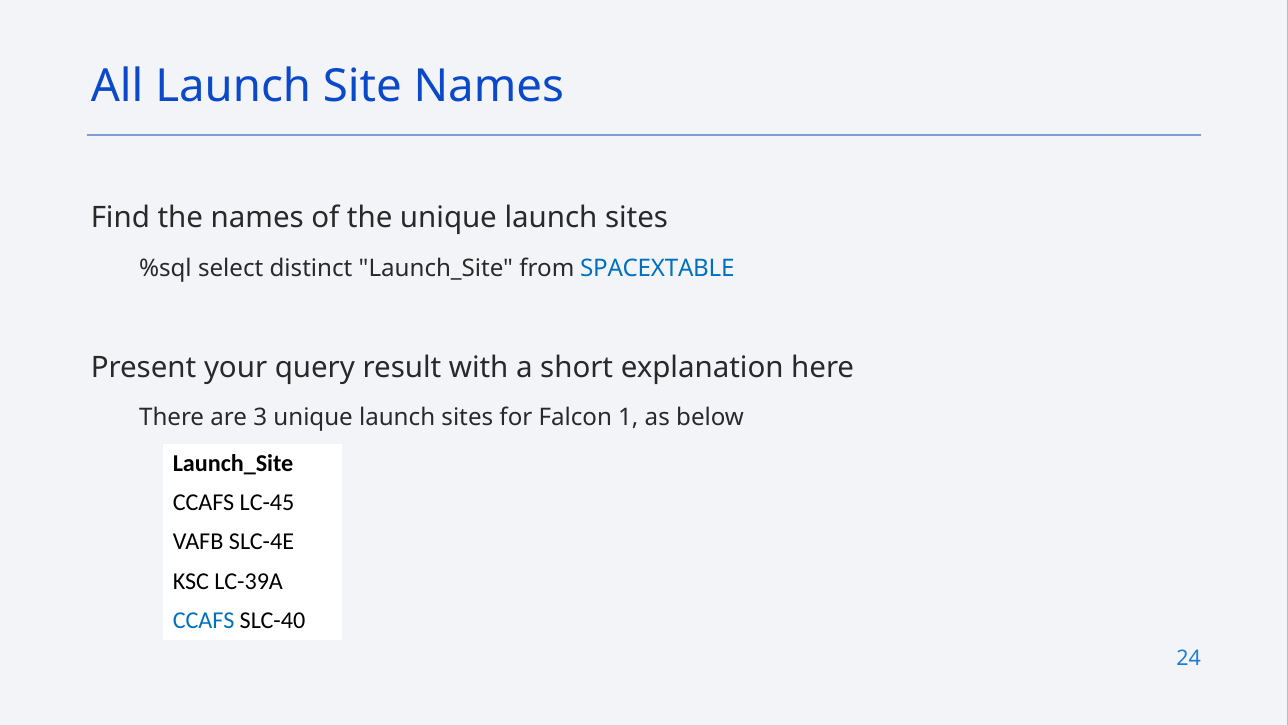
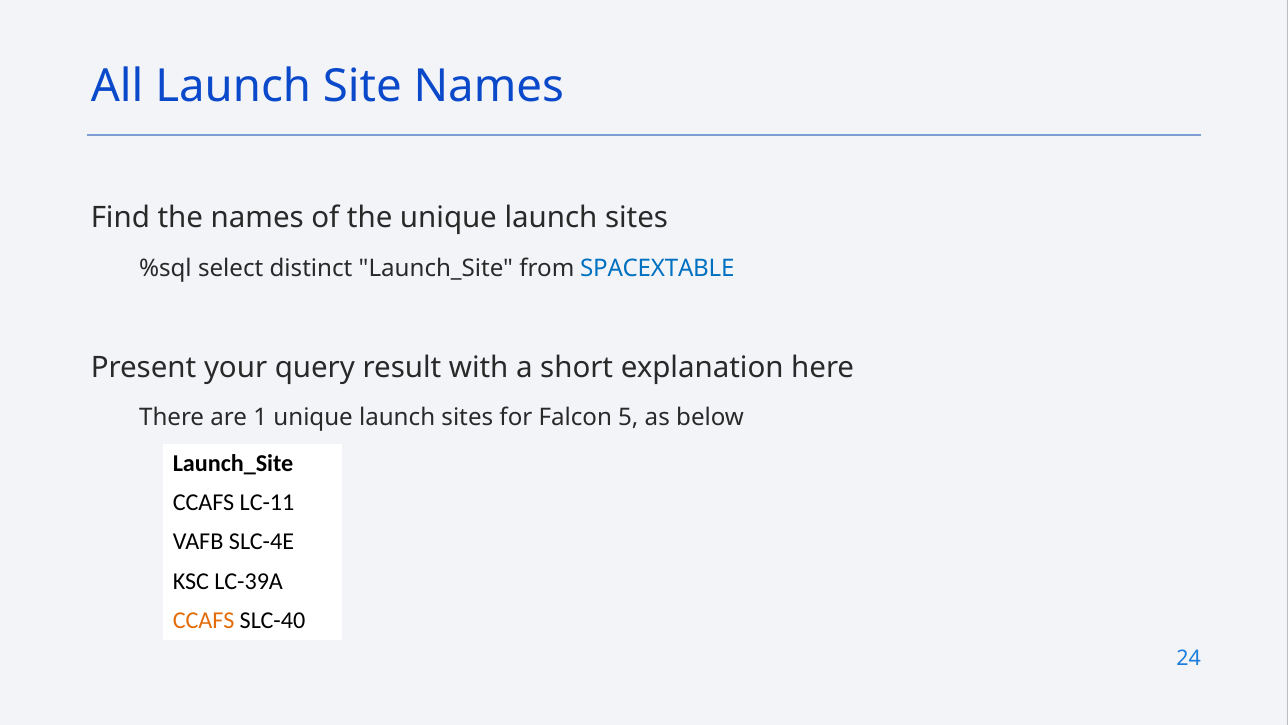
3: 3 -> 1 (260, 418)
1: 1 -> 5 (628, 418)
LC-45: LC-45 -> LC-11 (267, 502)
CCAFS colour: blue -> orange (204, 620)
